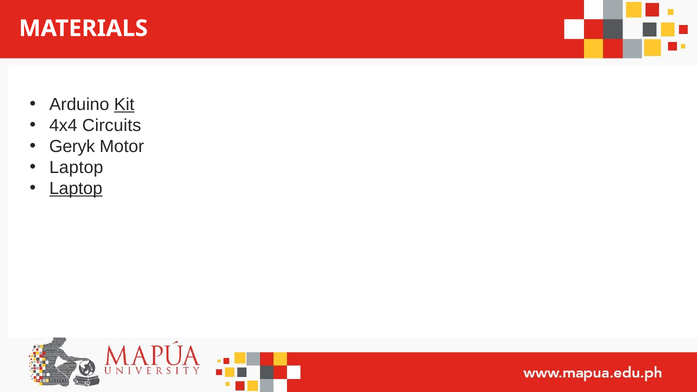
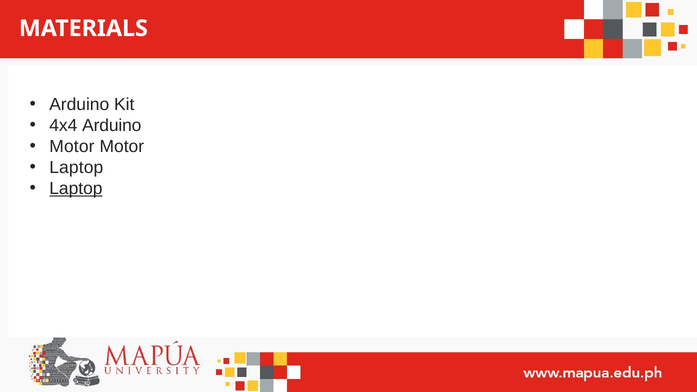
Kit underline: present -> none (124, 105)
4x4 Circuits: Circuits -> Arduino (112, 126)
Geryk: Geryk -> Motor (72, 147)
